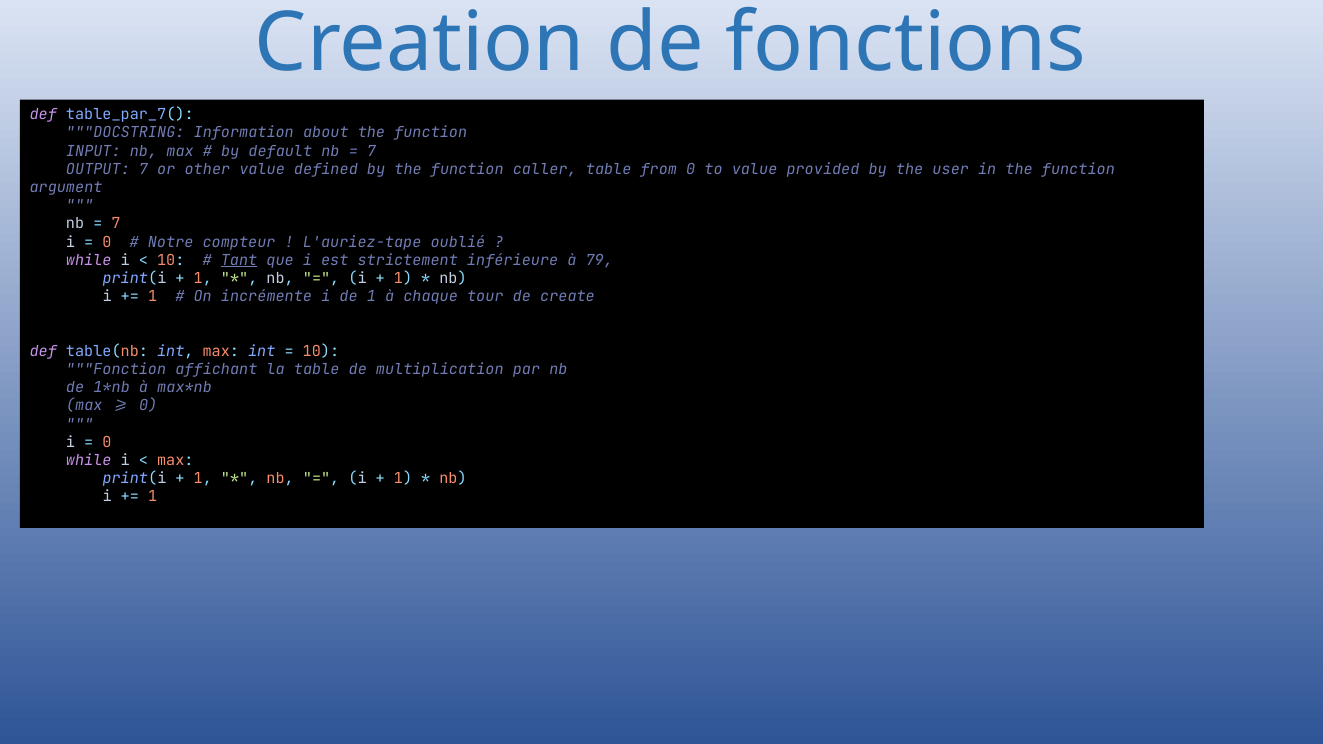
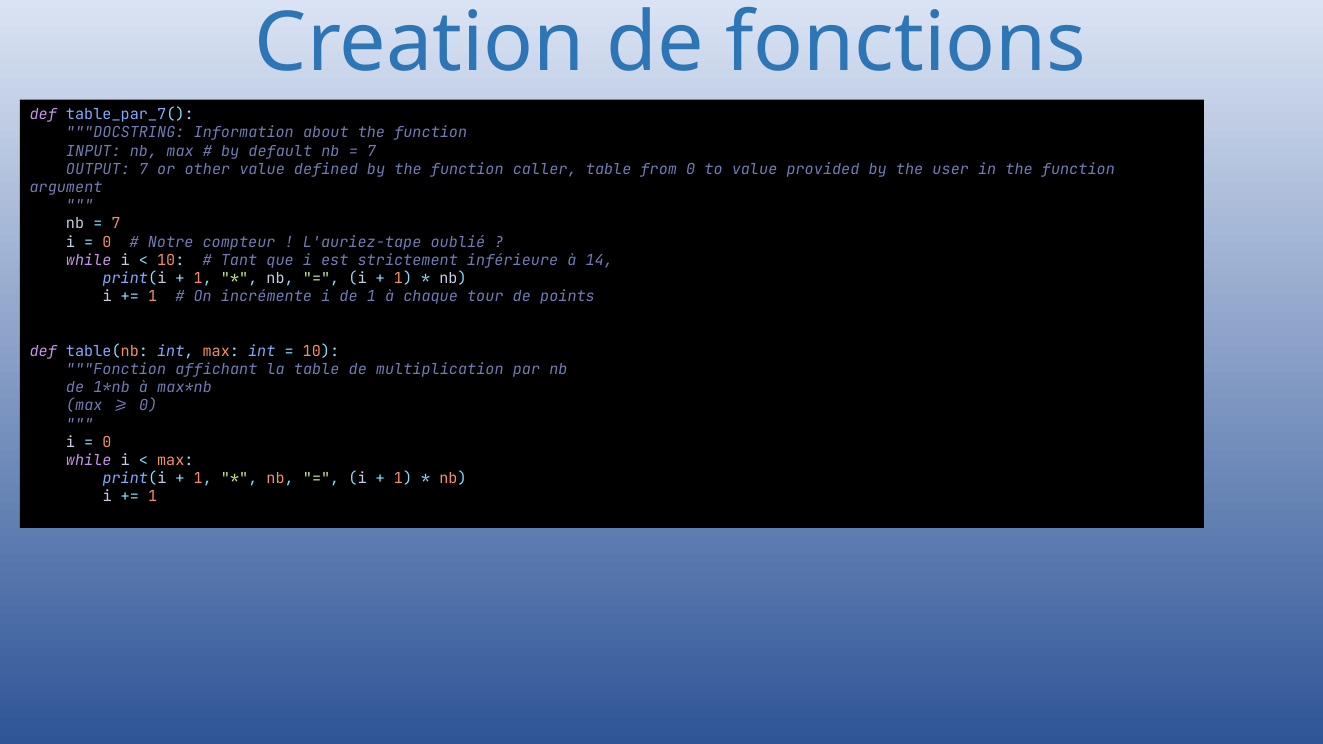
Tant underline: present -> none (239, 260)
79: 79 -> 14 (599, 260)
create: create -> points (572, 297)
